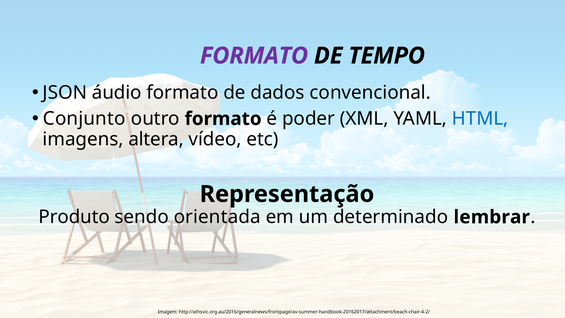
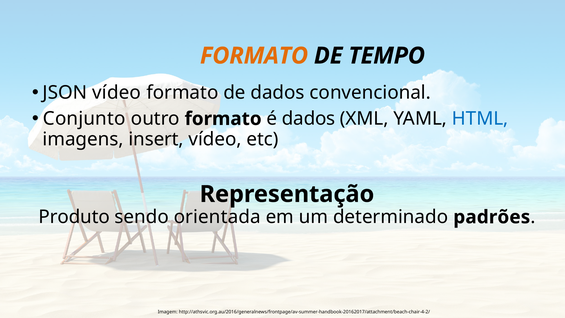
FORMATO colour: purple -> orange (254, 56)
JSON áudio: áudio -> vídeo (117, 92)
é poder: poder -> dados (309, 119)
altera: altera -> insert (156, 139)
lembrar: lembrar -> padrões (492, 217)
